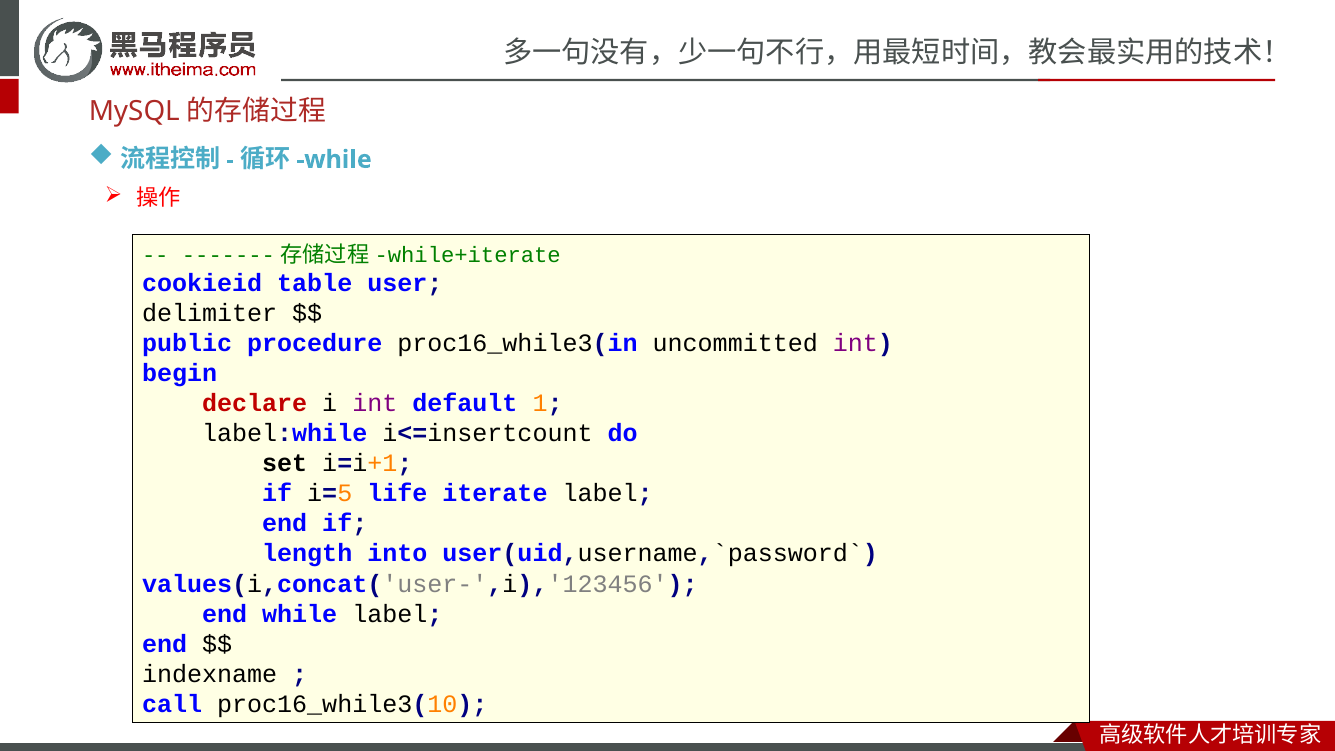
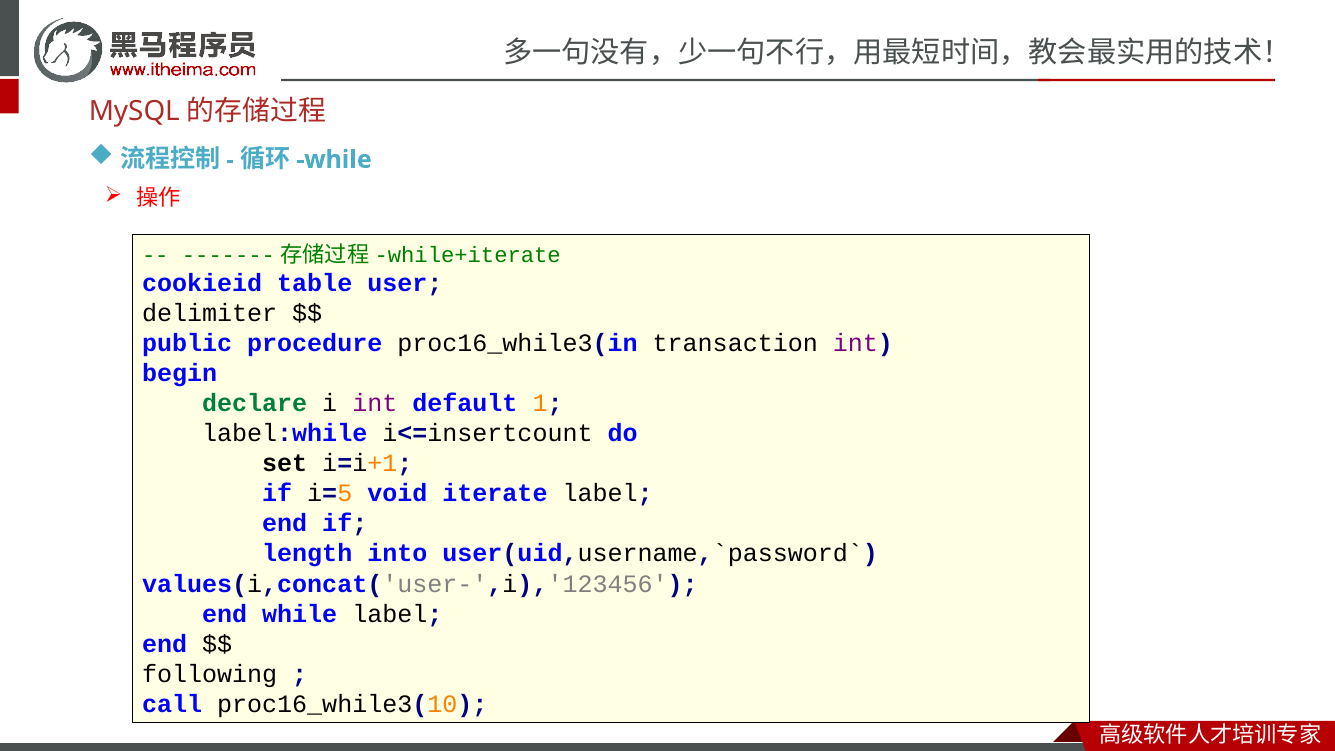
uncommitted: uncommitted -> transaction (735, 343)
declare colour: red -> green (255, 403)
life: life -> void (397, 494)
indexname: indexname -> following (210, 674)
